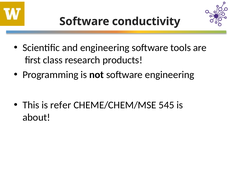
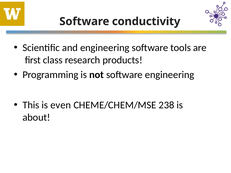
refer: refer -> even (61, 105)
545: 545 -> 238 (166, 105)
